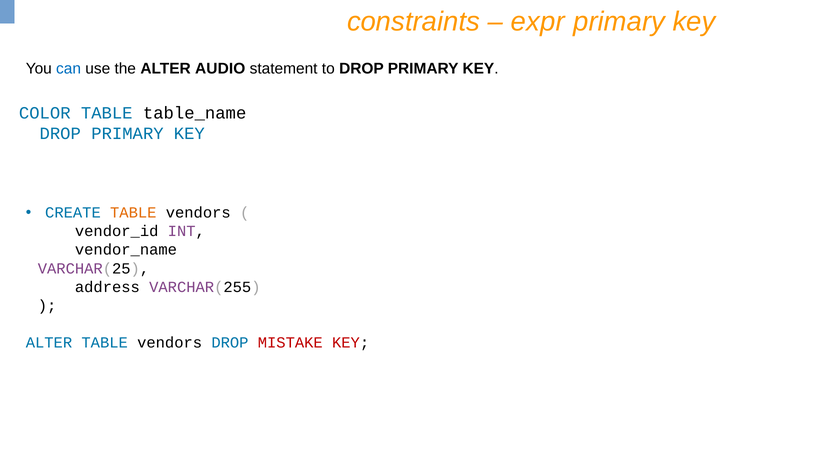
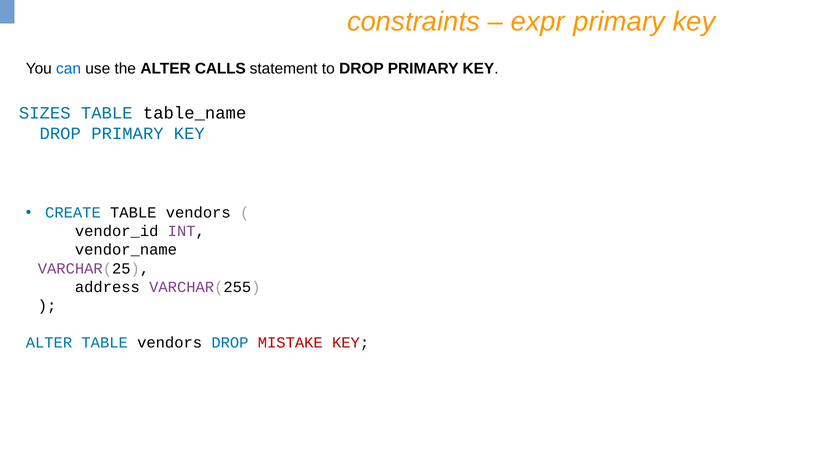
AUDIO: AUDIO -> CALLS (220, 69)
COLOR: COLOR -> SIZES (45, 113)
TABLE colour: orange -> black (133, 213)
